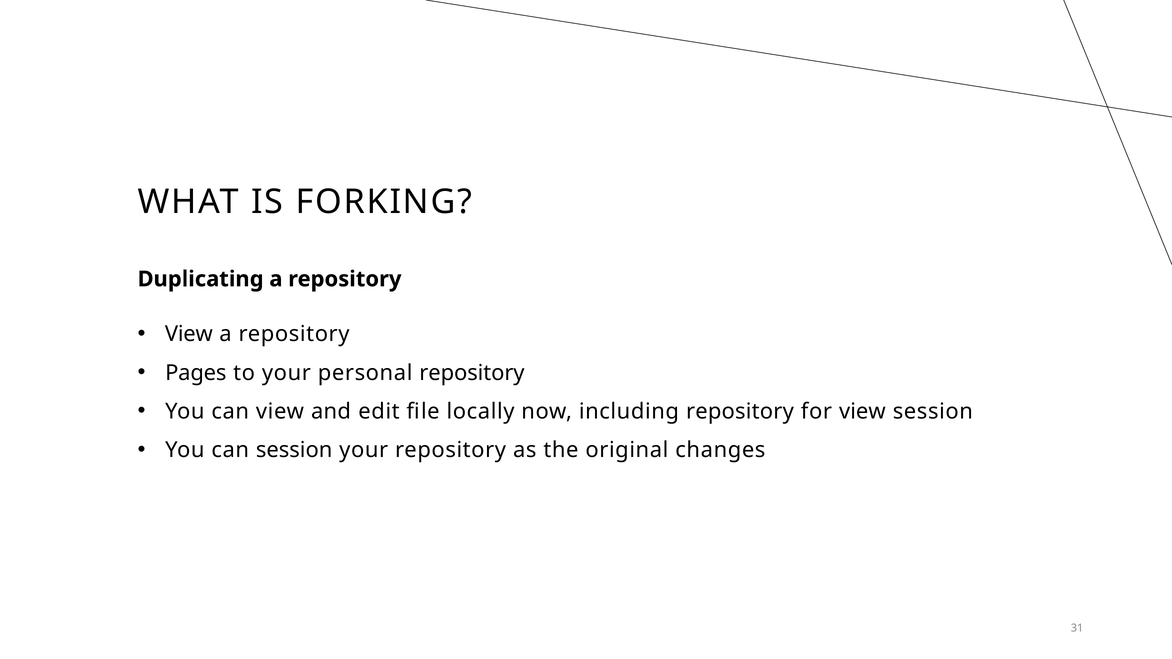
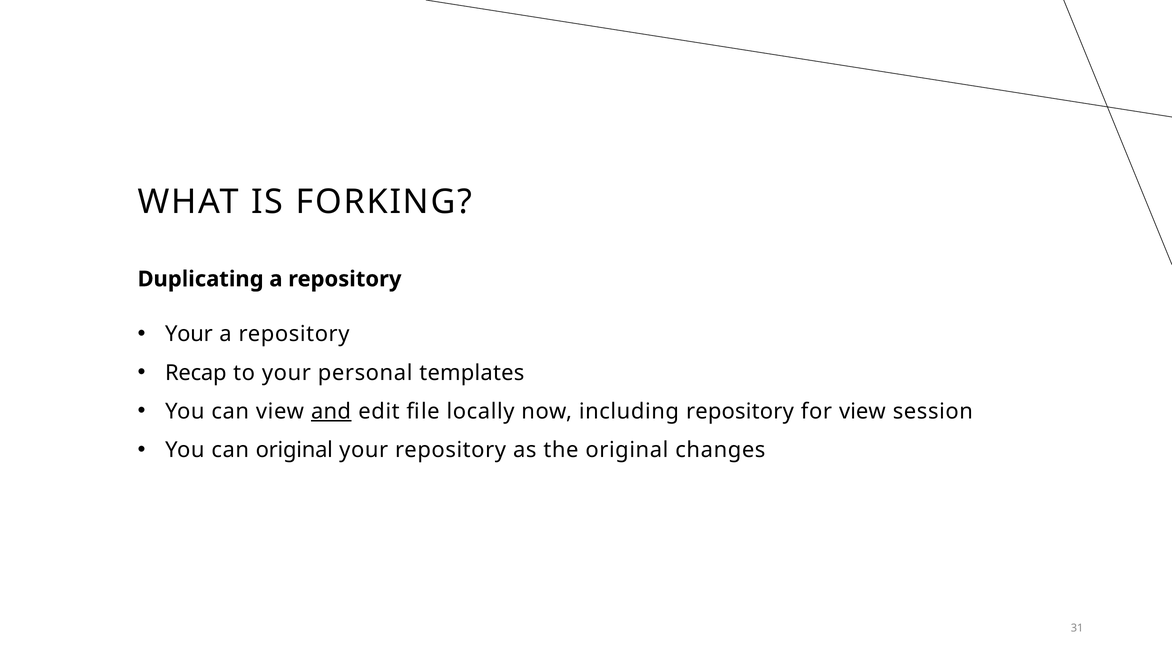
View: View -> Your (189, 334)
Pages: Pages -> Recap (196, 373)
personal repository: repository -> templates (472, 373)
and underline: none -> present (331, 412)
can session: session -> original (294, 450)
